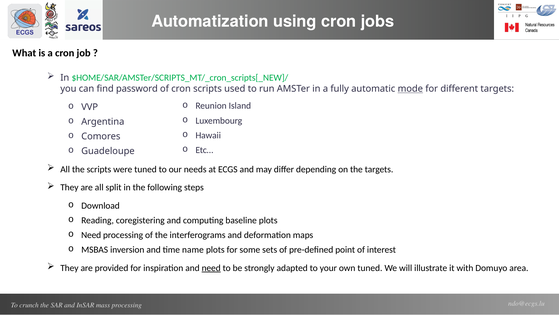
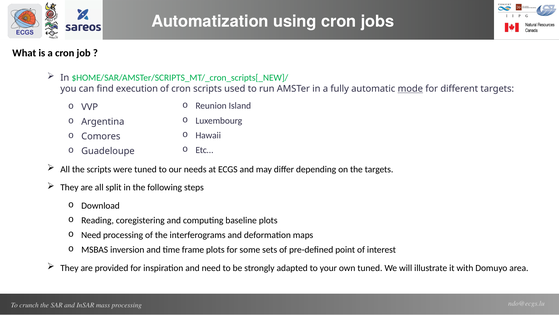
password: password -> execution (137, 89)
name: name -> frame (193, 249)
need underline: present -> none (211, 267)
